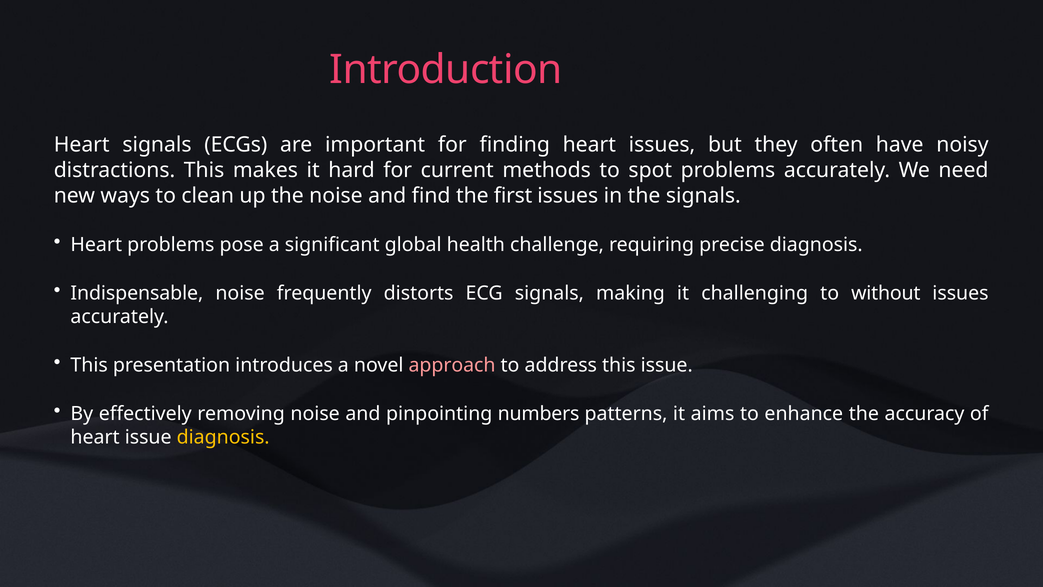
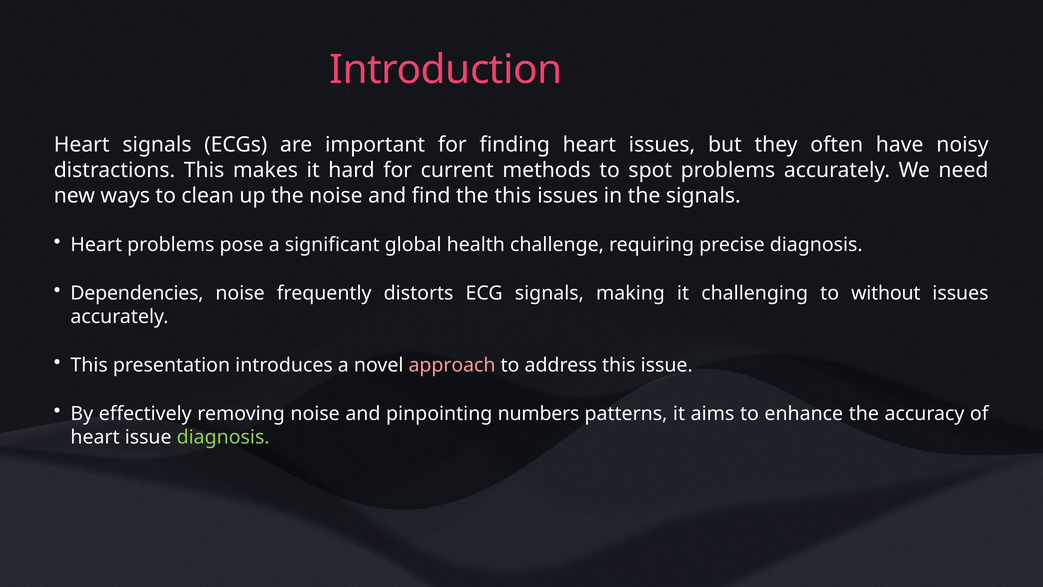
the first: first -> this (513, 196)
Indispensable: Indispensable -> Dependencies (137, 293)
diagnosis colour: yellow -> light green (223, 437)
